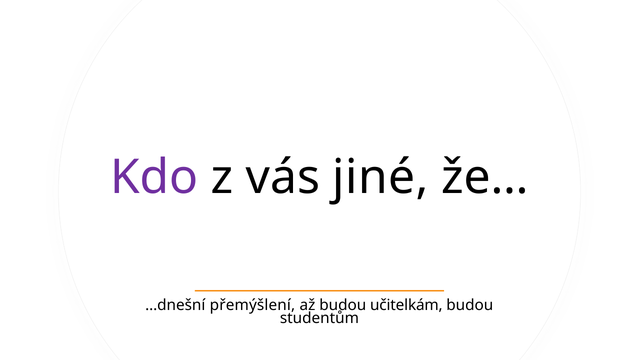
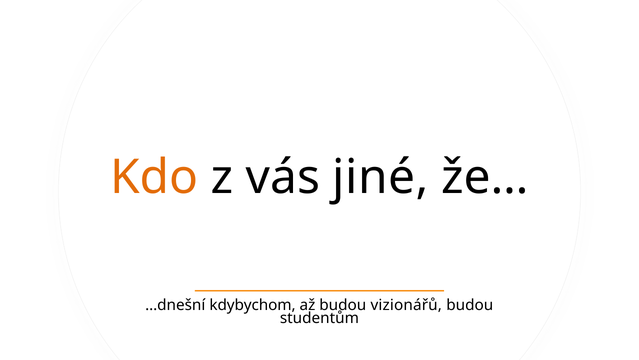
Kdo colour: purple -> orange (154, 177)
přemýšlení: přemýšlení -> kdybychom (253, 305)
učitelkám: učitelkám -> vizionářů (406, 305)
